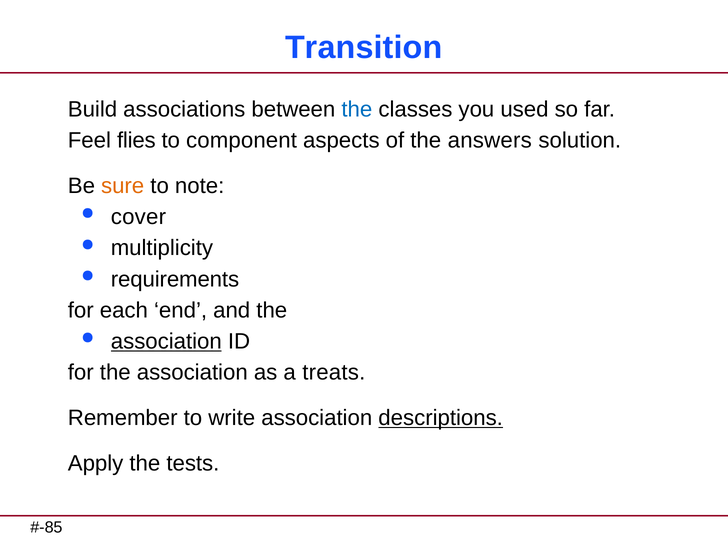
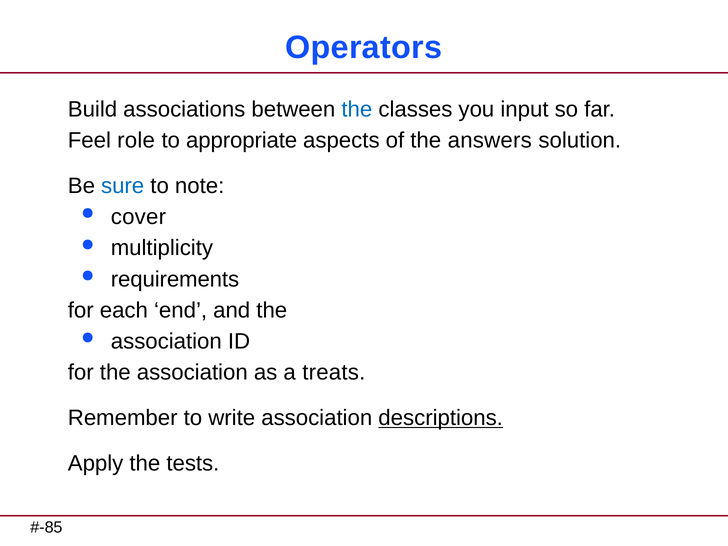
Transition: Transition -> Operators (364, 48)
used: used -> input (524, 109)
flies: flies -> role (136, 141)
component: component -> appropriate (242, 141)
sure colour: orange -> blue (123, 186)
association underline: present -> none (166, 341)
